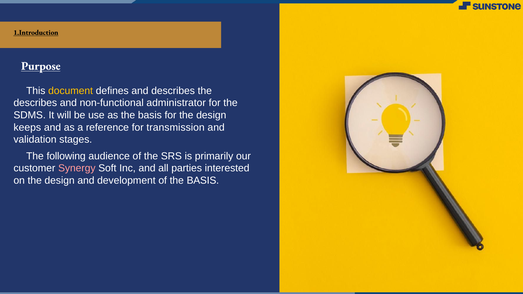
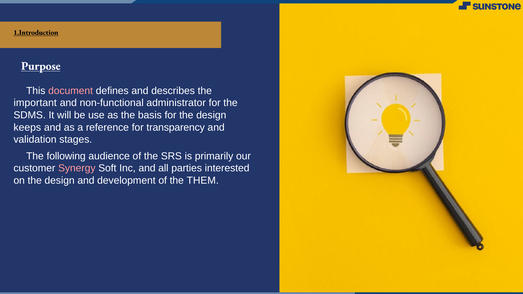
document colour: yellow -> pink (71, 91)
describes: describes -> important (35, 103)
transmission: transmission -> transparency (176, 127)
of the BASIS: BASIS -> THEM (203, 181)
